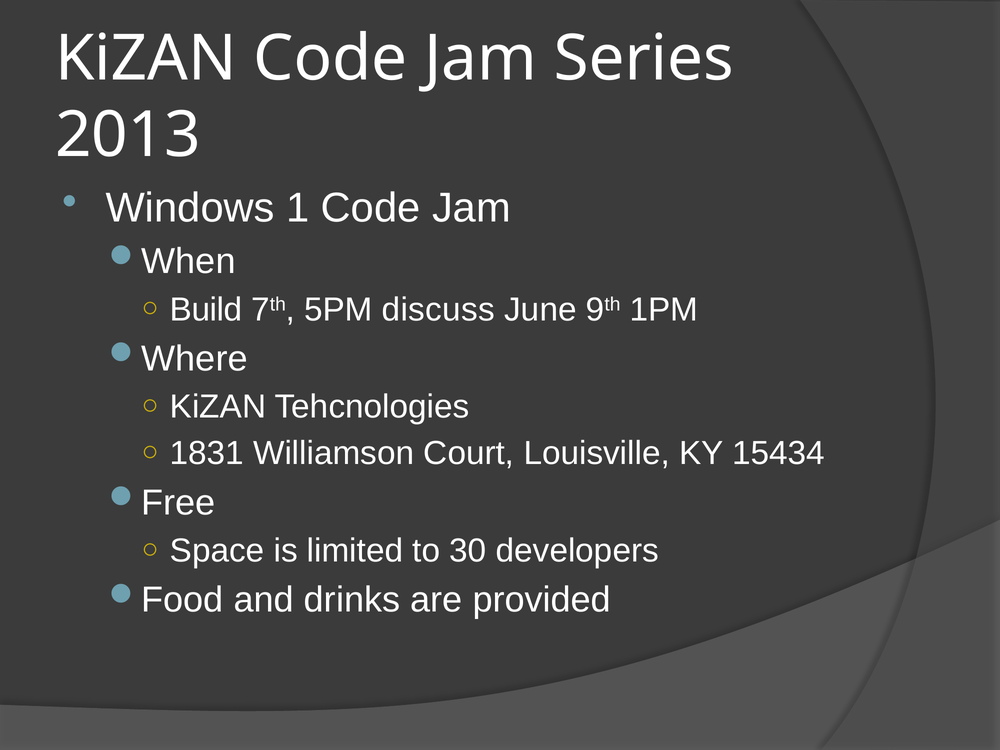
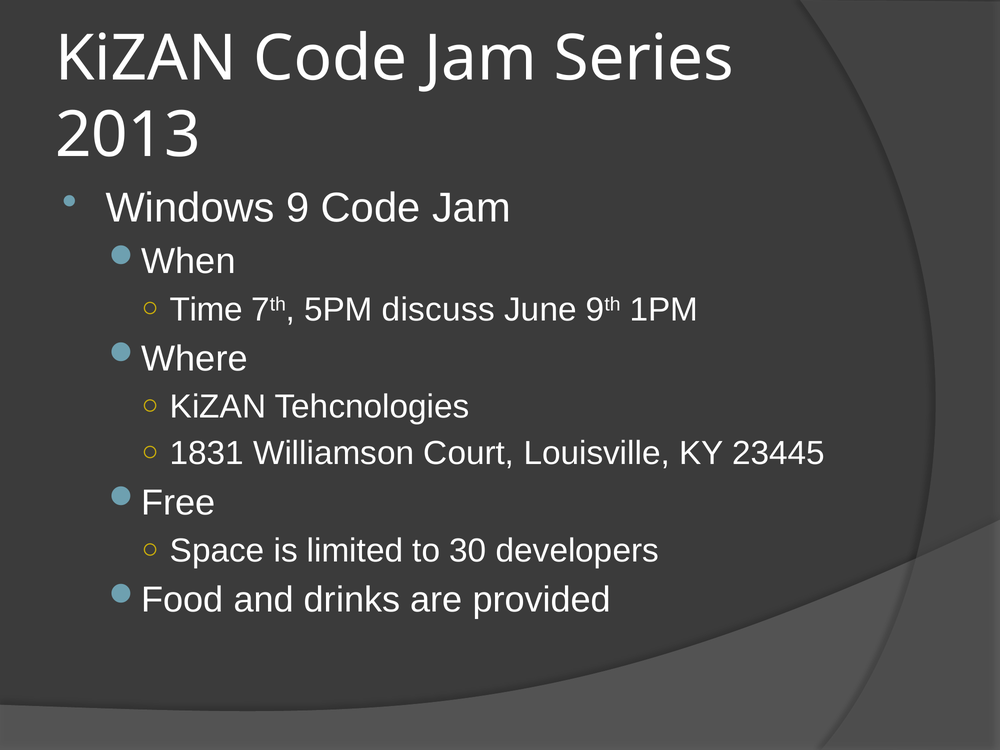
1: 1 -> 9 (298, 208)
Build: Build -> Time (206, 310)
15434: 15434 -> 23445 (779, 453)
